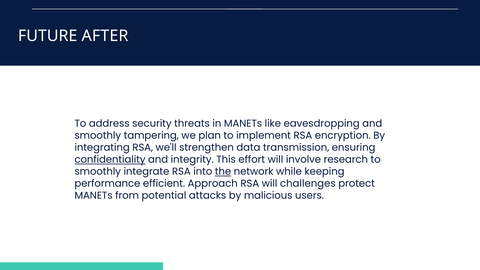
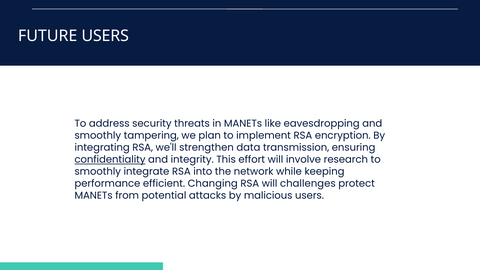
FUTURE AFTER: AFTER -> USERS (105, 36)
the underline: present -> none (223, 172)
Approach: Approach -> Changing (213, 184)
